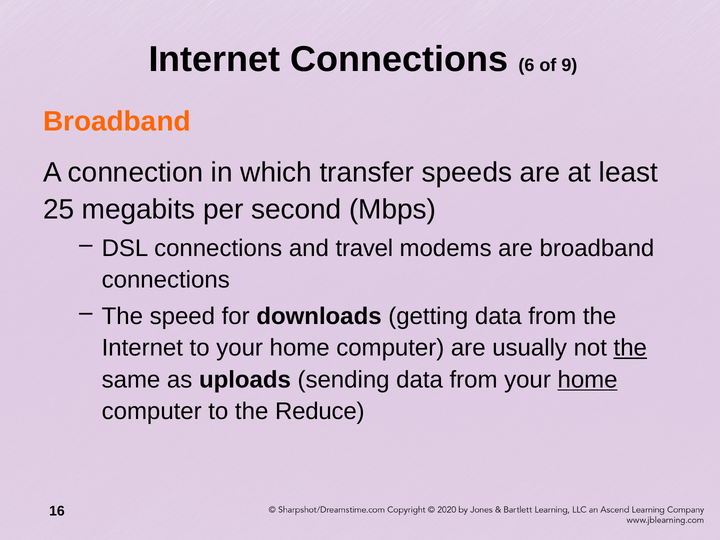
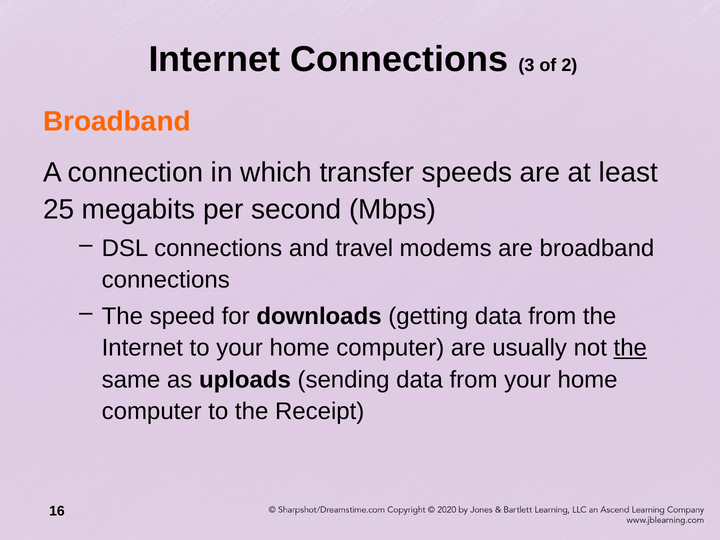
6: 6 -> 3 (526, 65)
9: 9 -> 2 (569, 65)
home underline: present -> none (588, 380)
Reduce: Reduce -> Receipt (320, 411)
